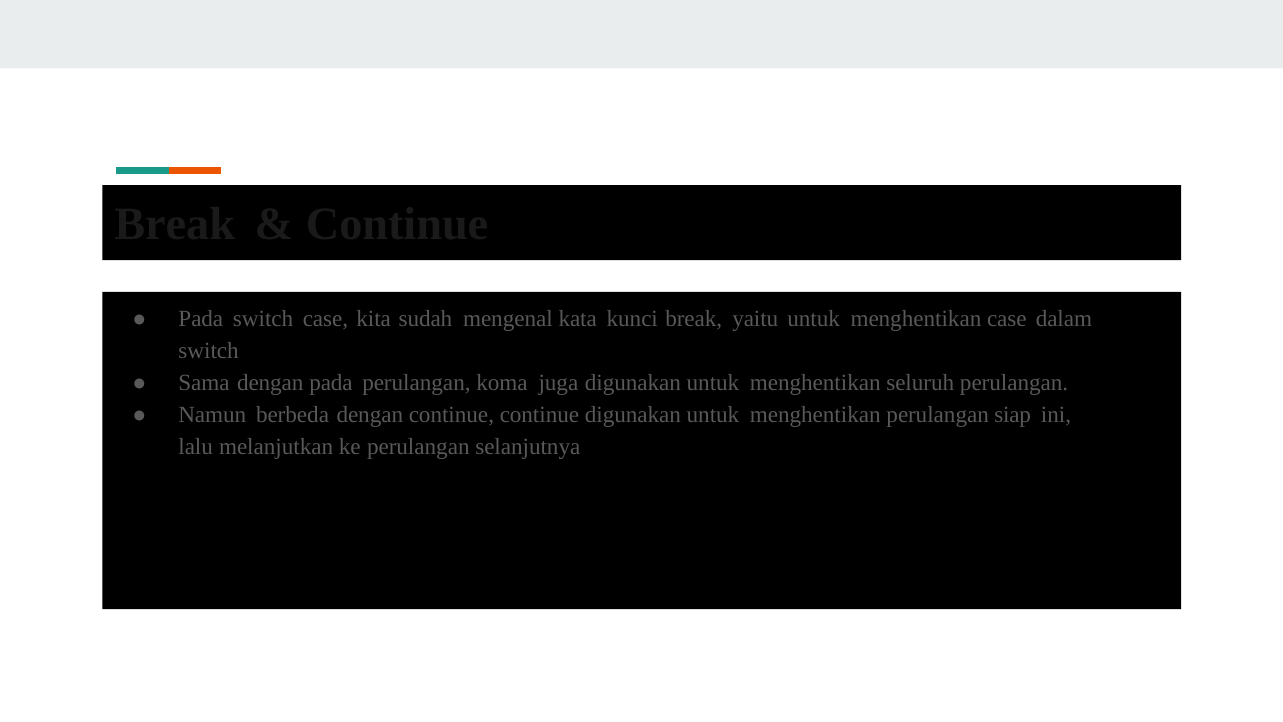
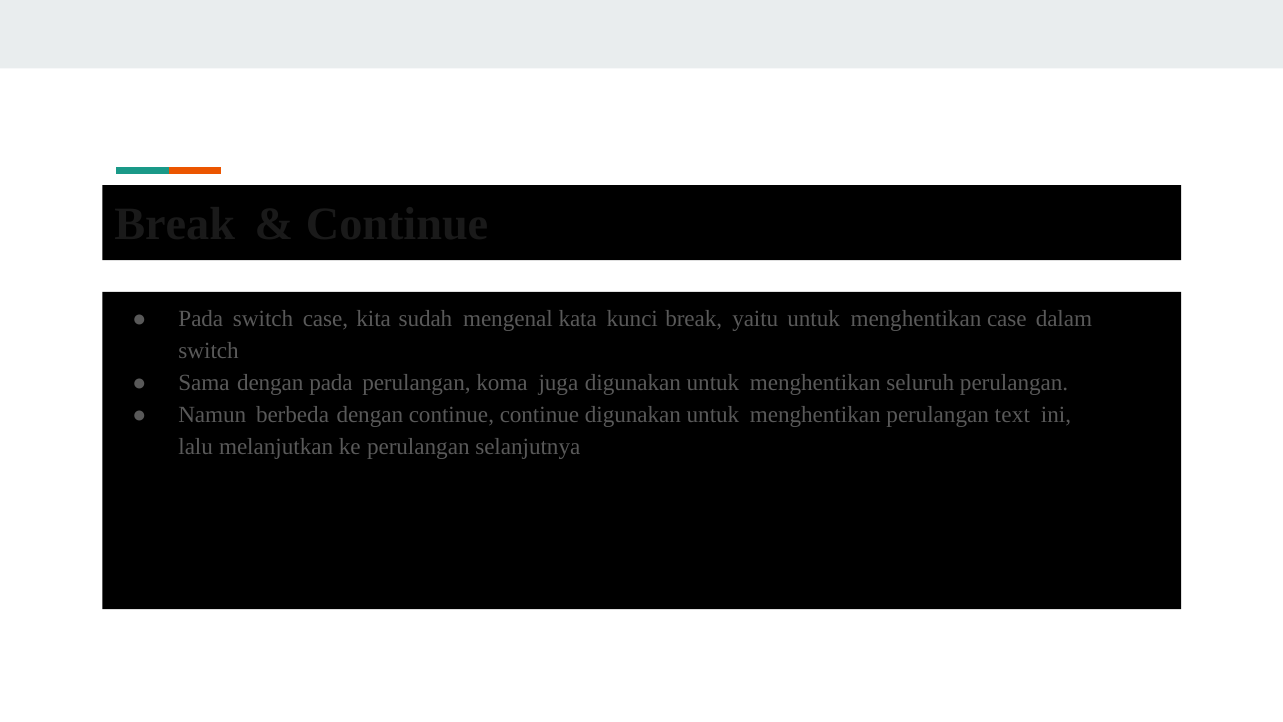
siap: siap -> text (1012, 415)
